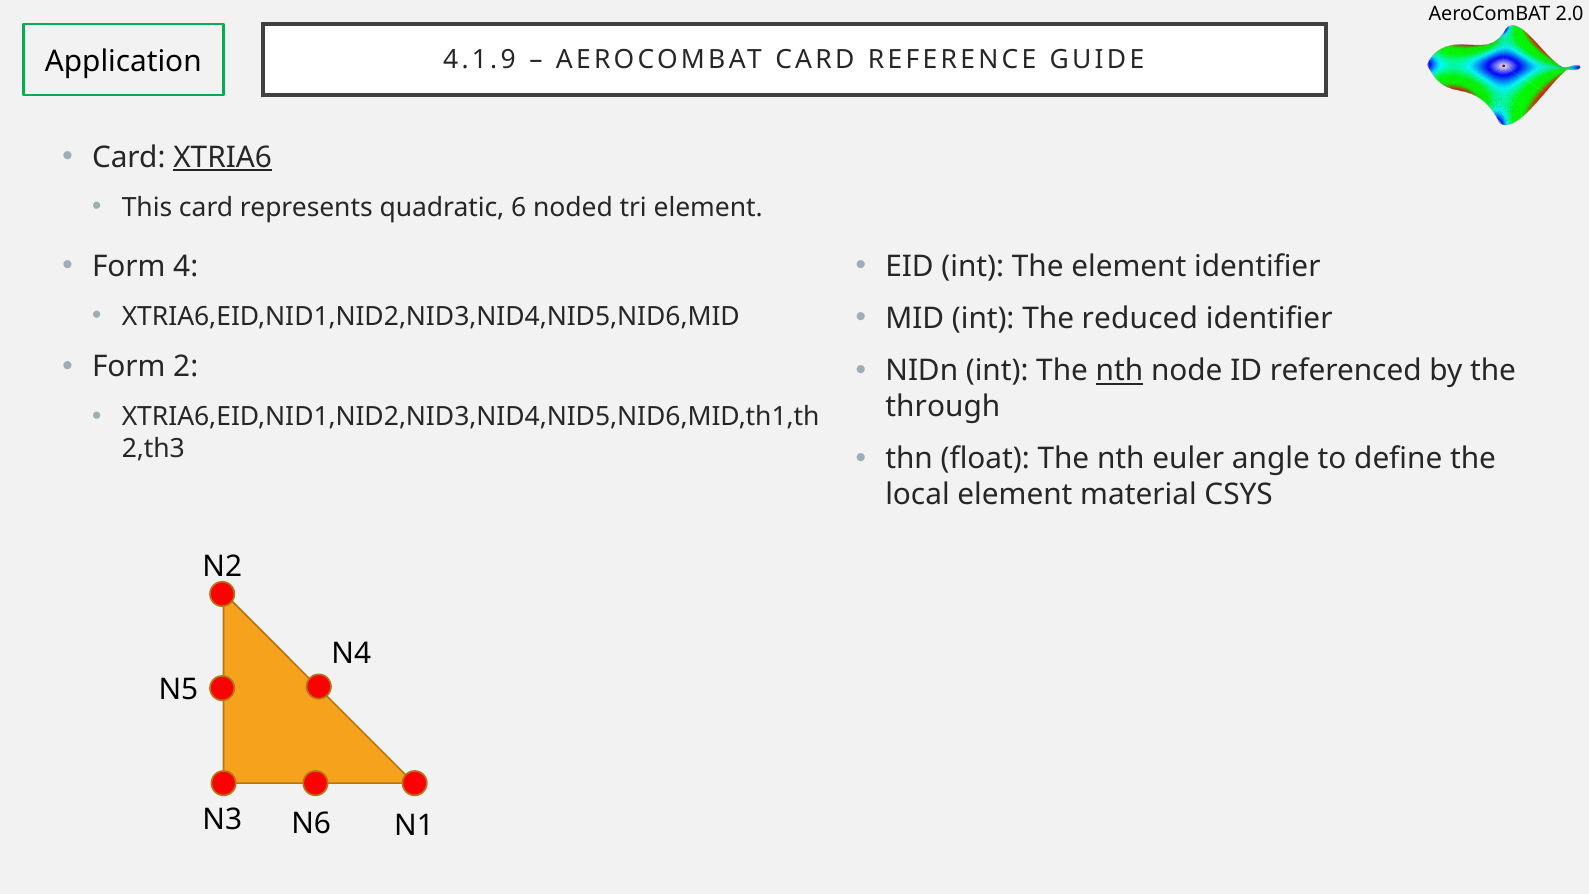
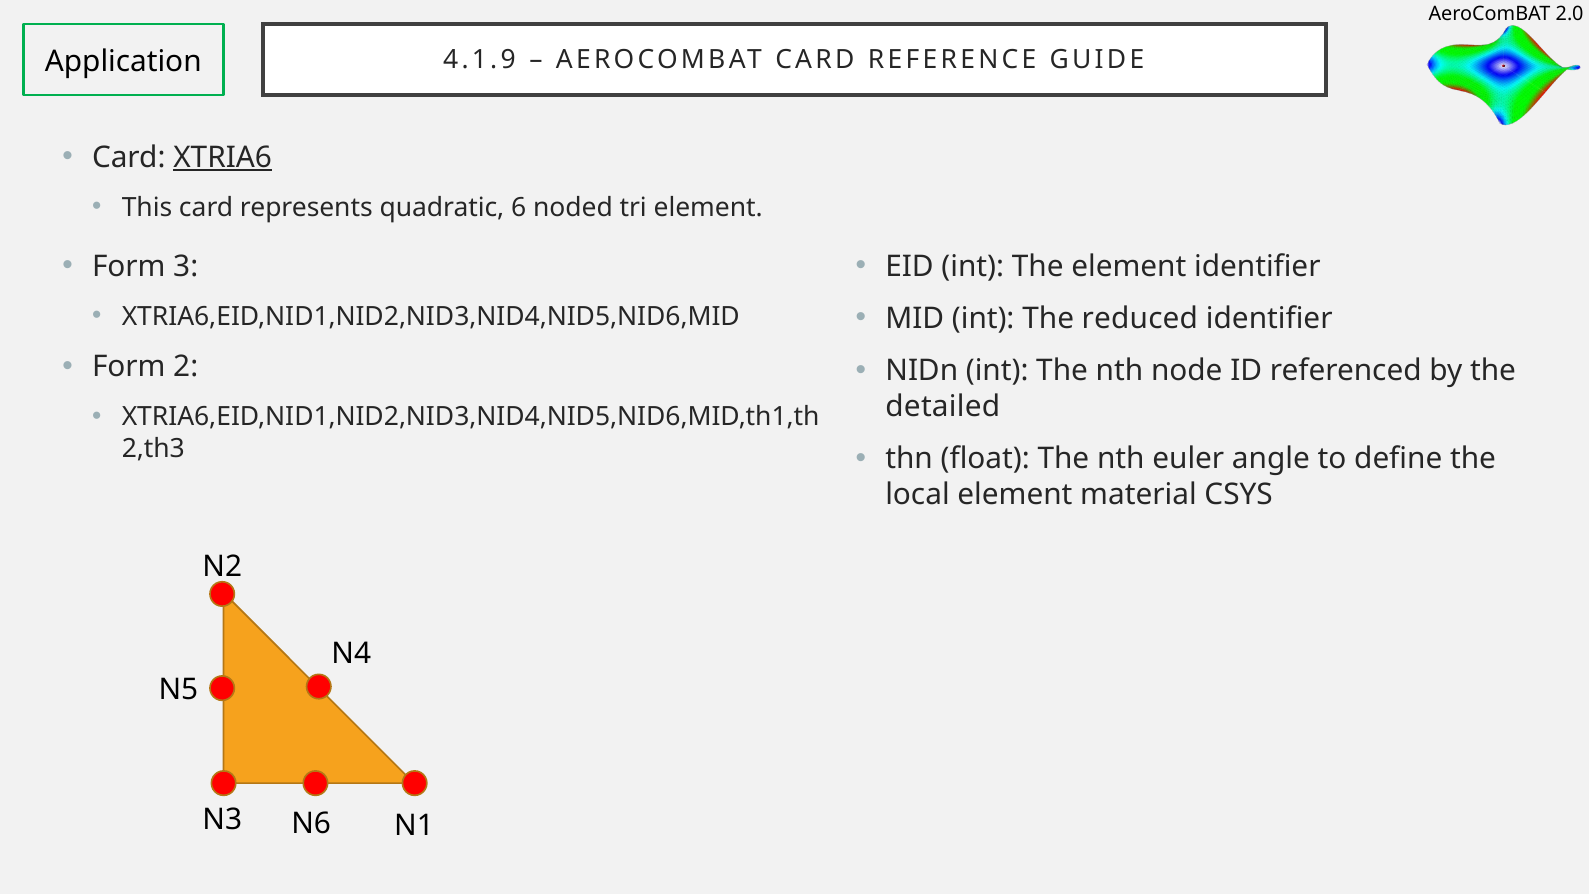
4: 4 -> 3 (186, 266)
nth underline: present -> none (1120, 371)
through: through -> detailed (943, 407)
